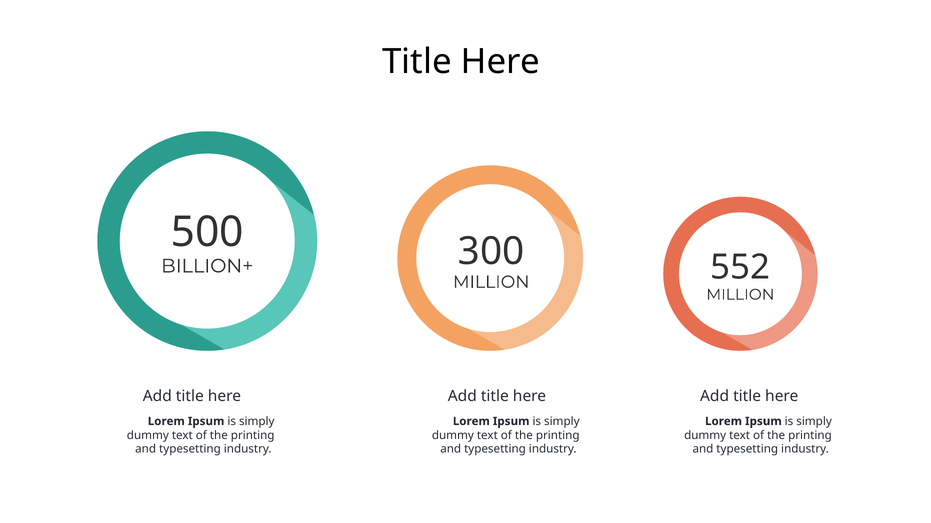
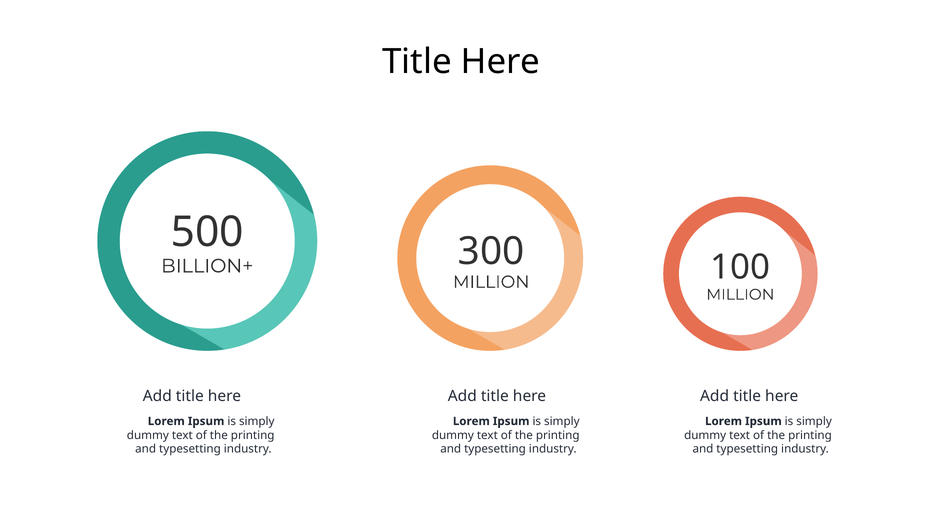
552: 552 -> 100 (740, 268)
